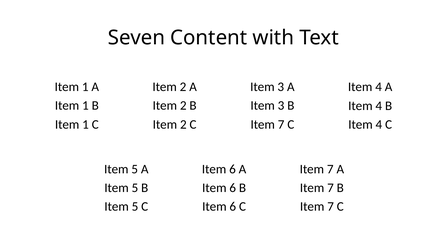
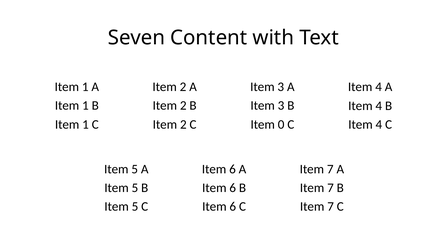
7: 7 -> 0 (281, 124)
